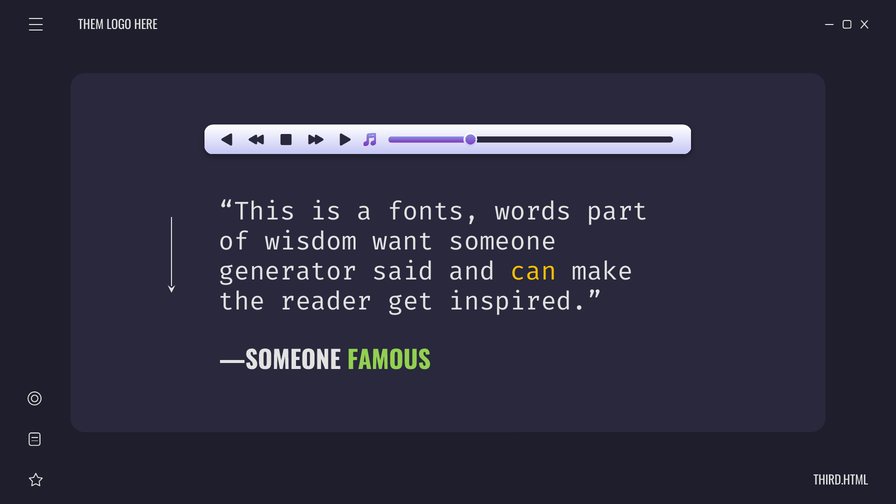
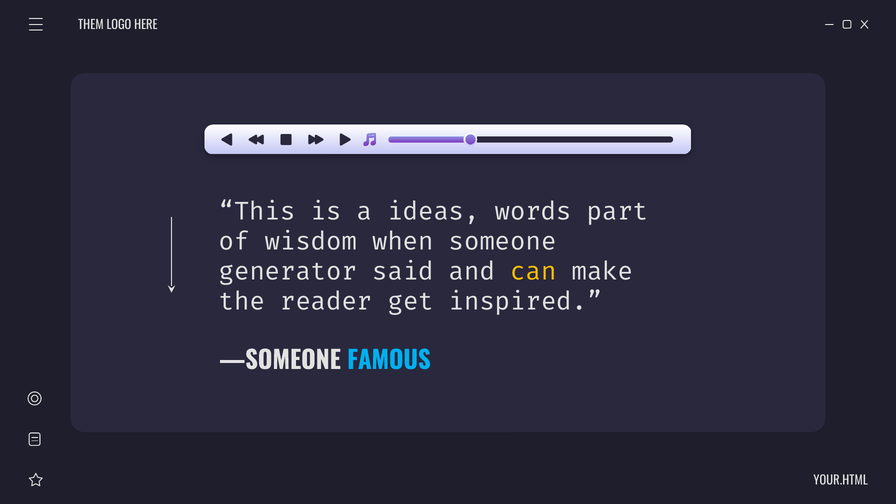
fonts: fonts -> ideas (434, 212)
want: want -> when (403, 242)
FAMOUS colour: light green -> light blue (389, 361)
THIRD.HTML: THIRD.HTML -> YOUR.HTML (841, 480)
